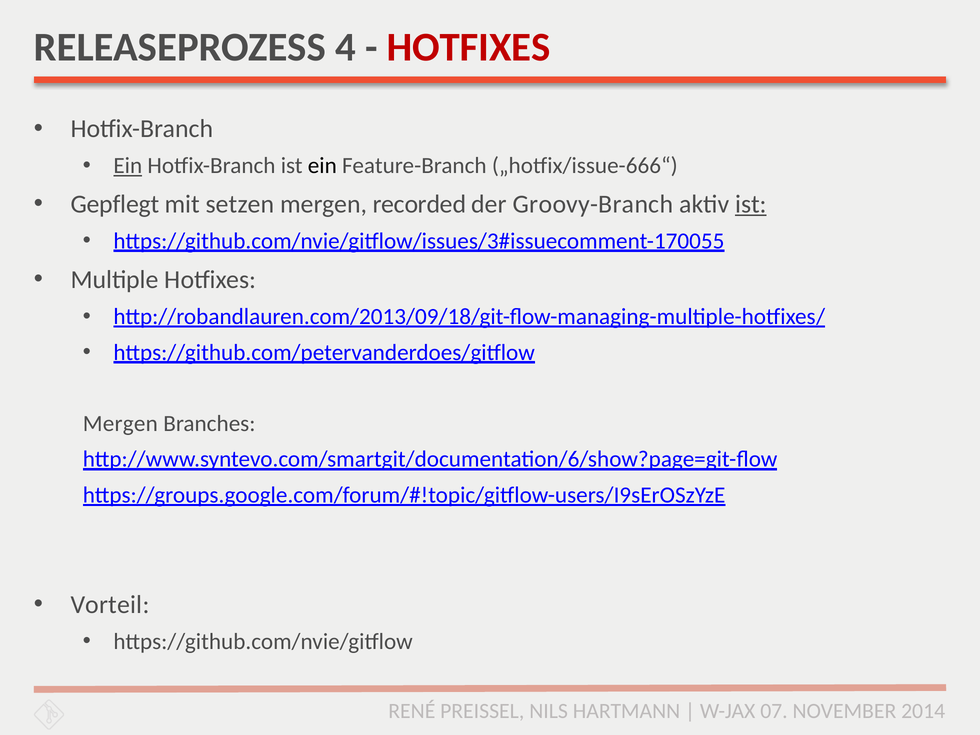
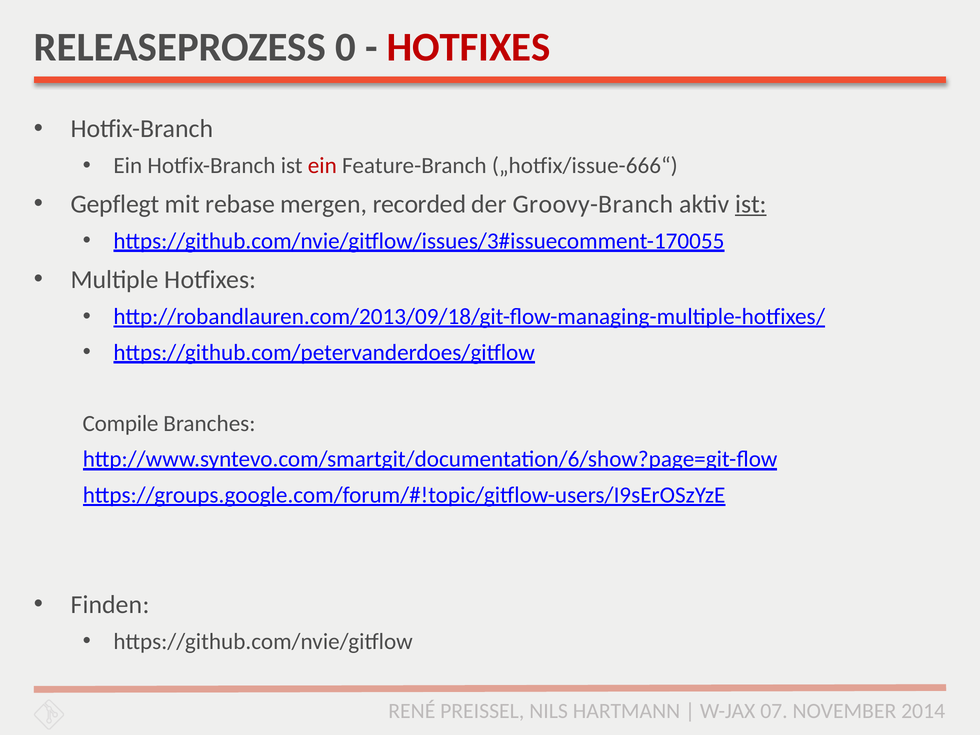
4: 4 -> 0 (346, 47)
Ein underline: present -> none (128, 166)
ein colour: black -> red (322, 166)
setzen: setzen -> rebase (240, 204)
Mergen: Mergen -> Compile (121, 424)
Vorteil: Vorteil -> Finden (110, 605)
